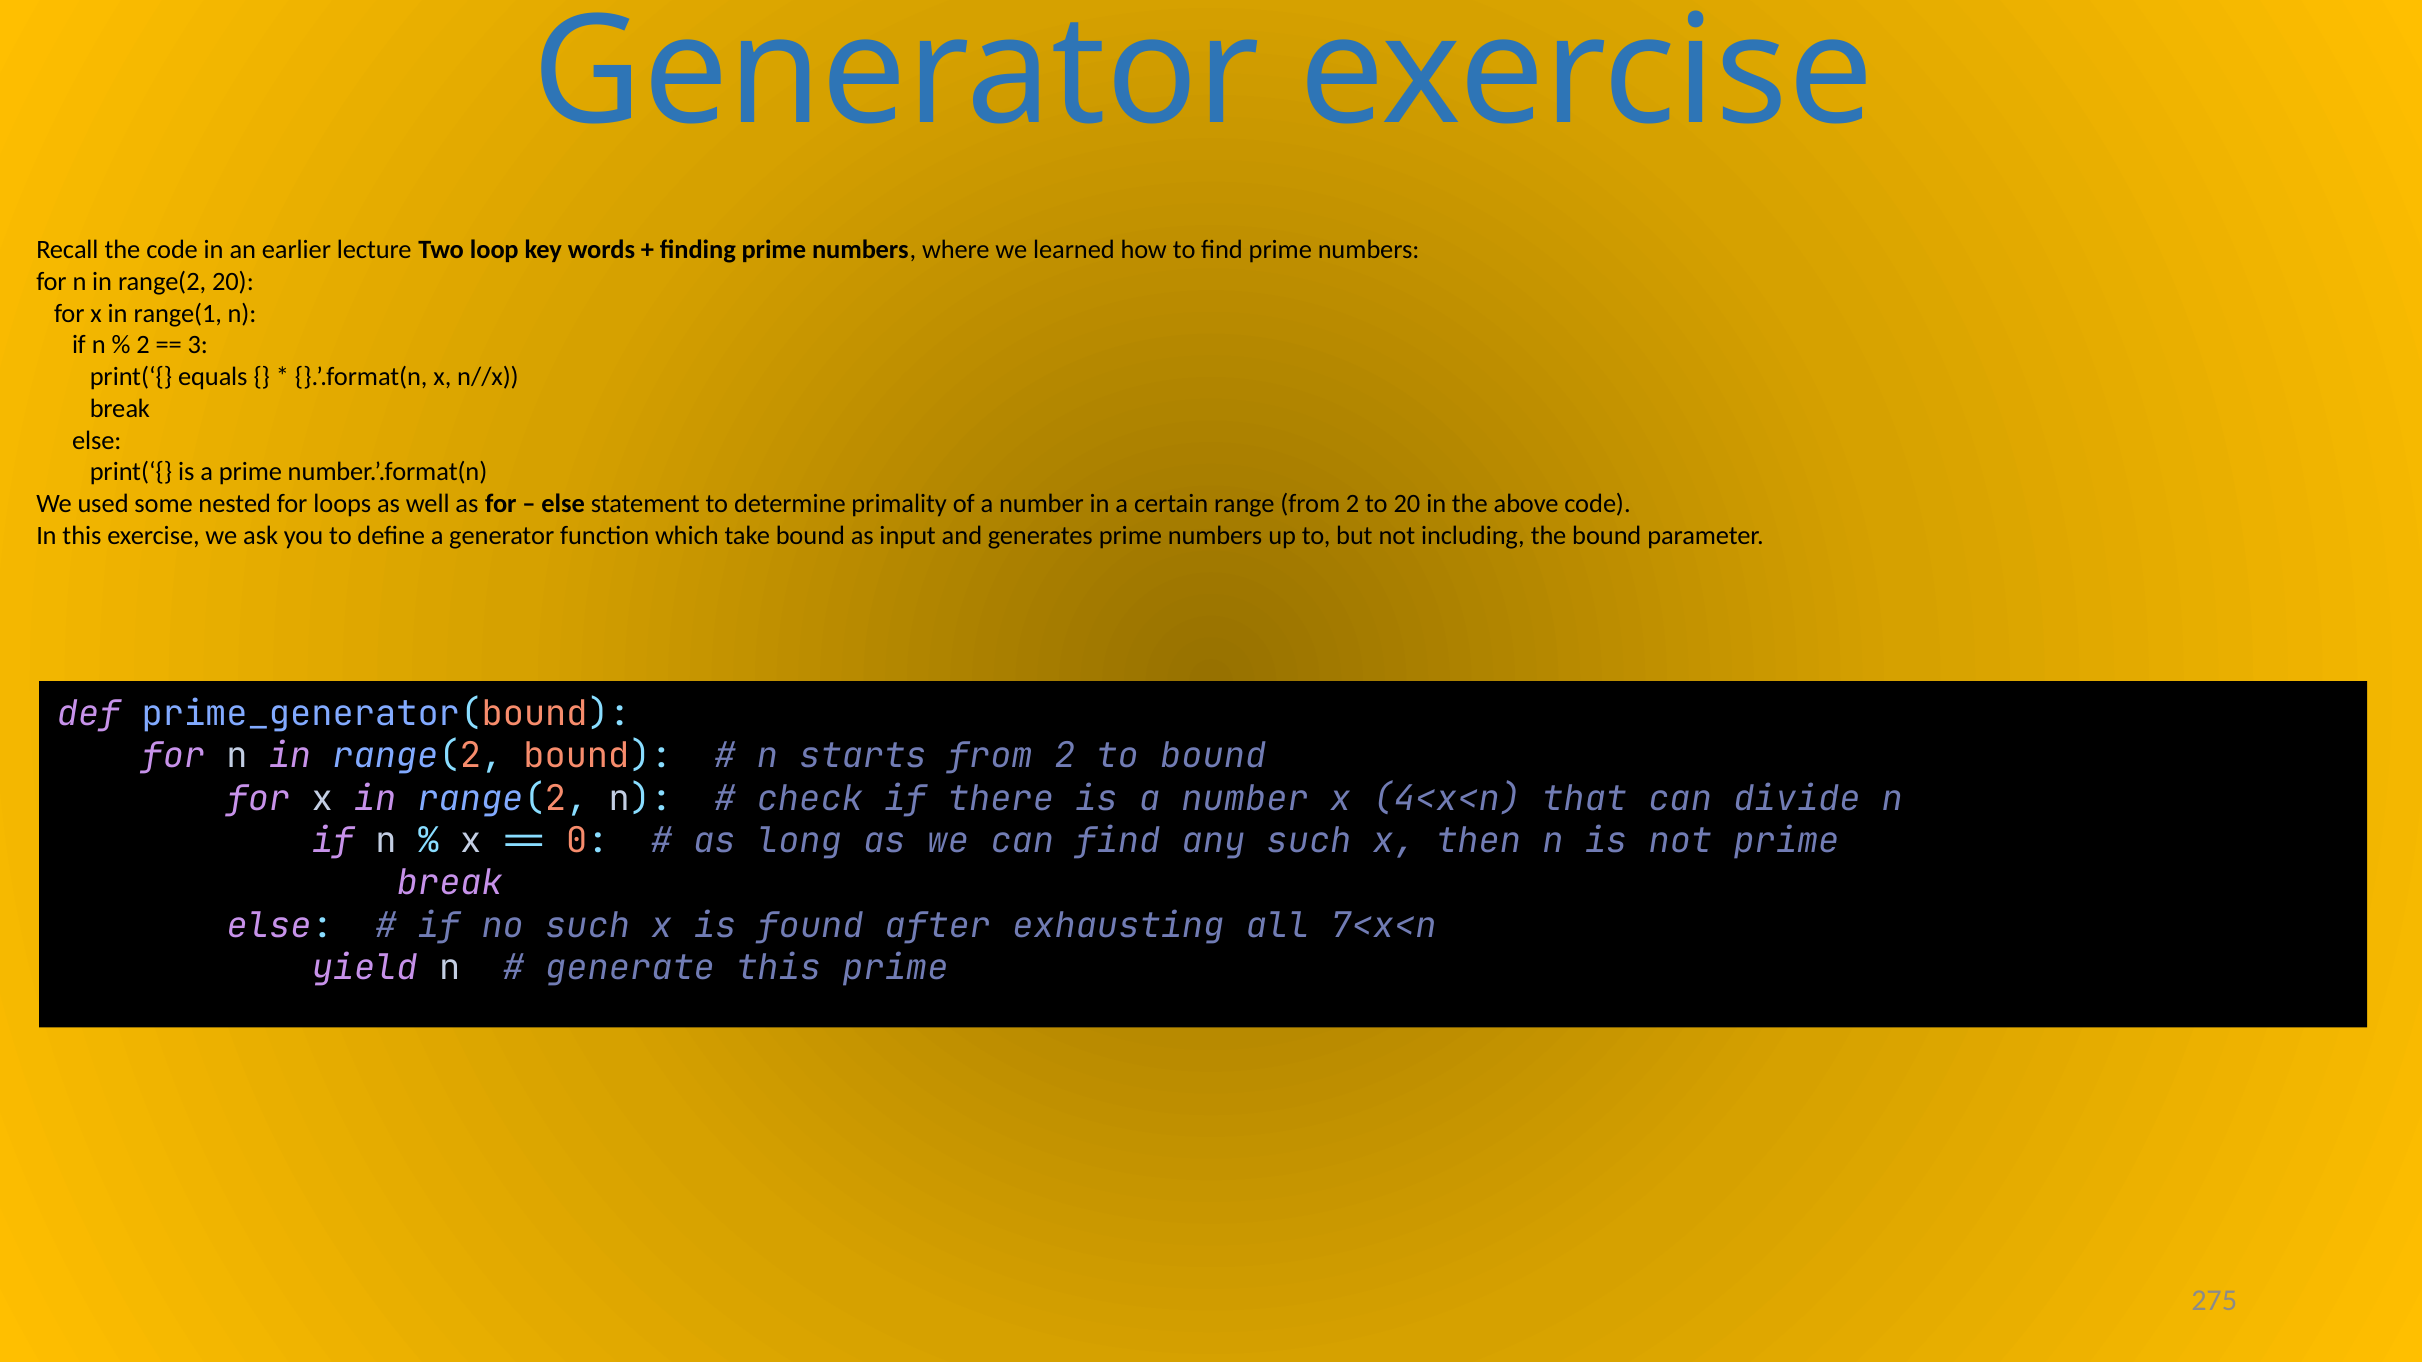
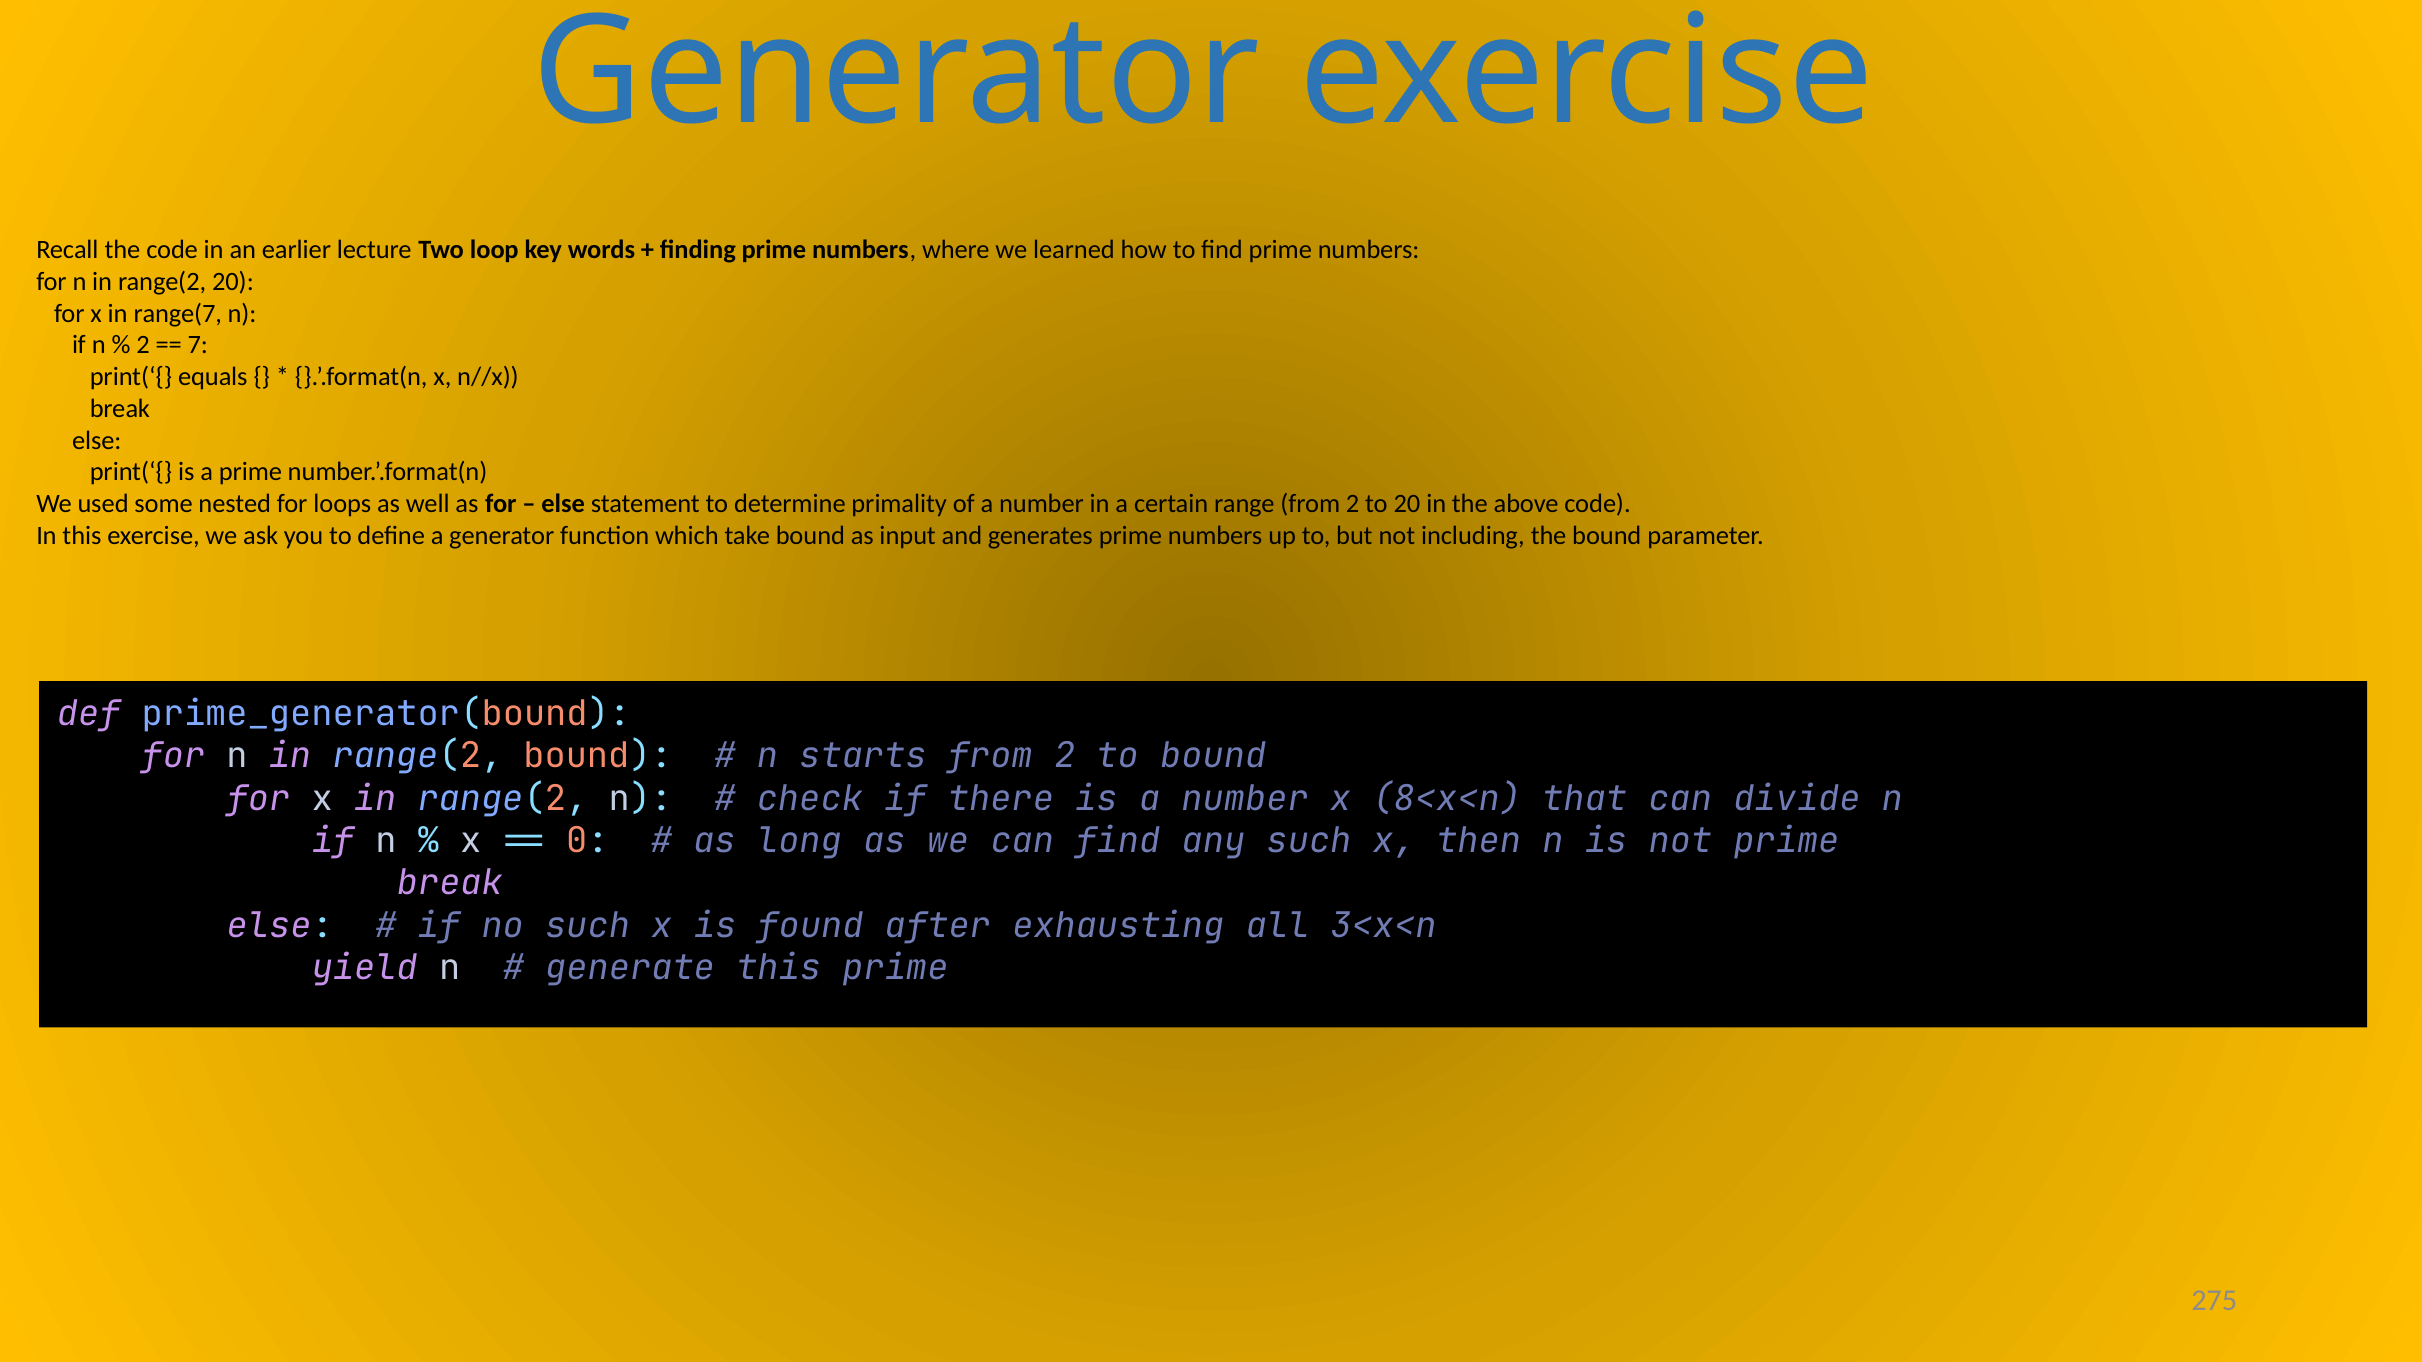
range(1: range(1 -> range(7 (178, 314)
3: 3 -> 7 (198, 345)
4<x<n: 4<x<n -> 8<x<n (1447, 799)
7<x<n: 7<x<n -> 3<x<n (1383, 926)
